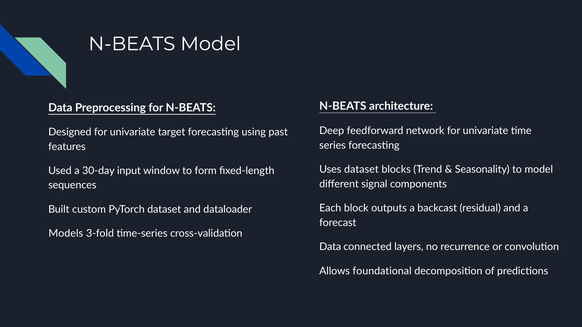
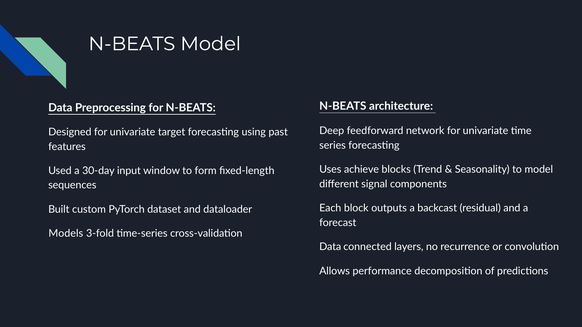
Uses dataset: dataset -> achieve (361, 170)
foundational: foundational -> performance (382, 271)
